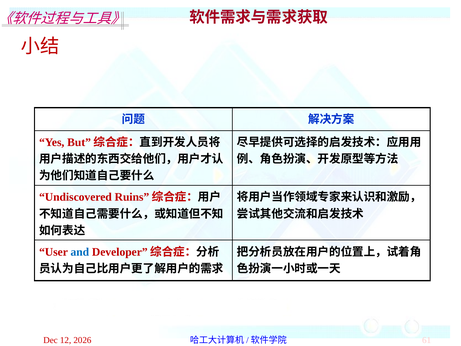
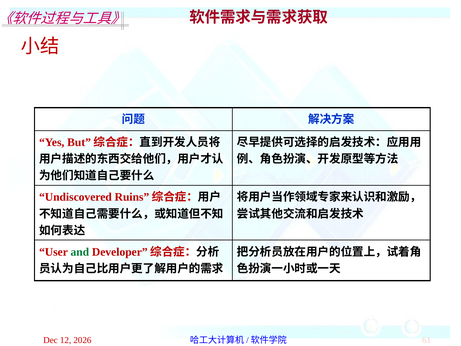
and colour: blue -> green (80, 252)
